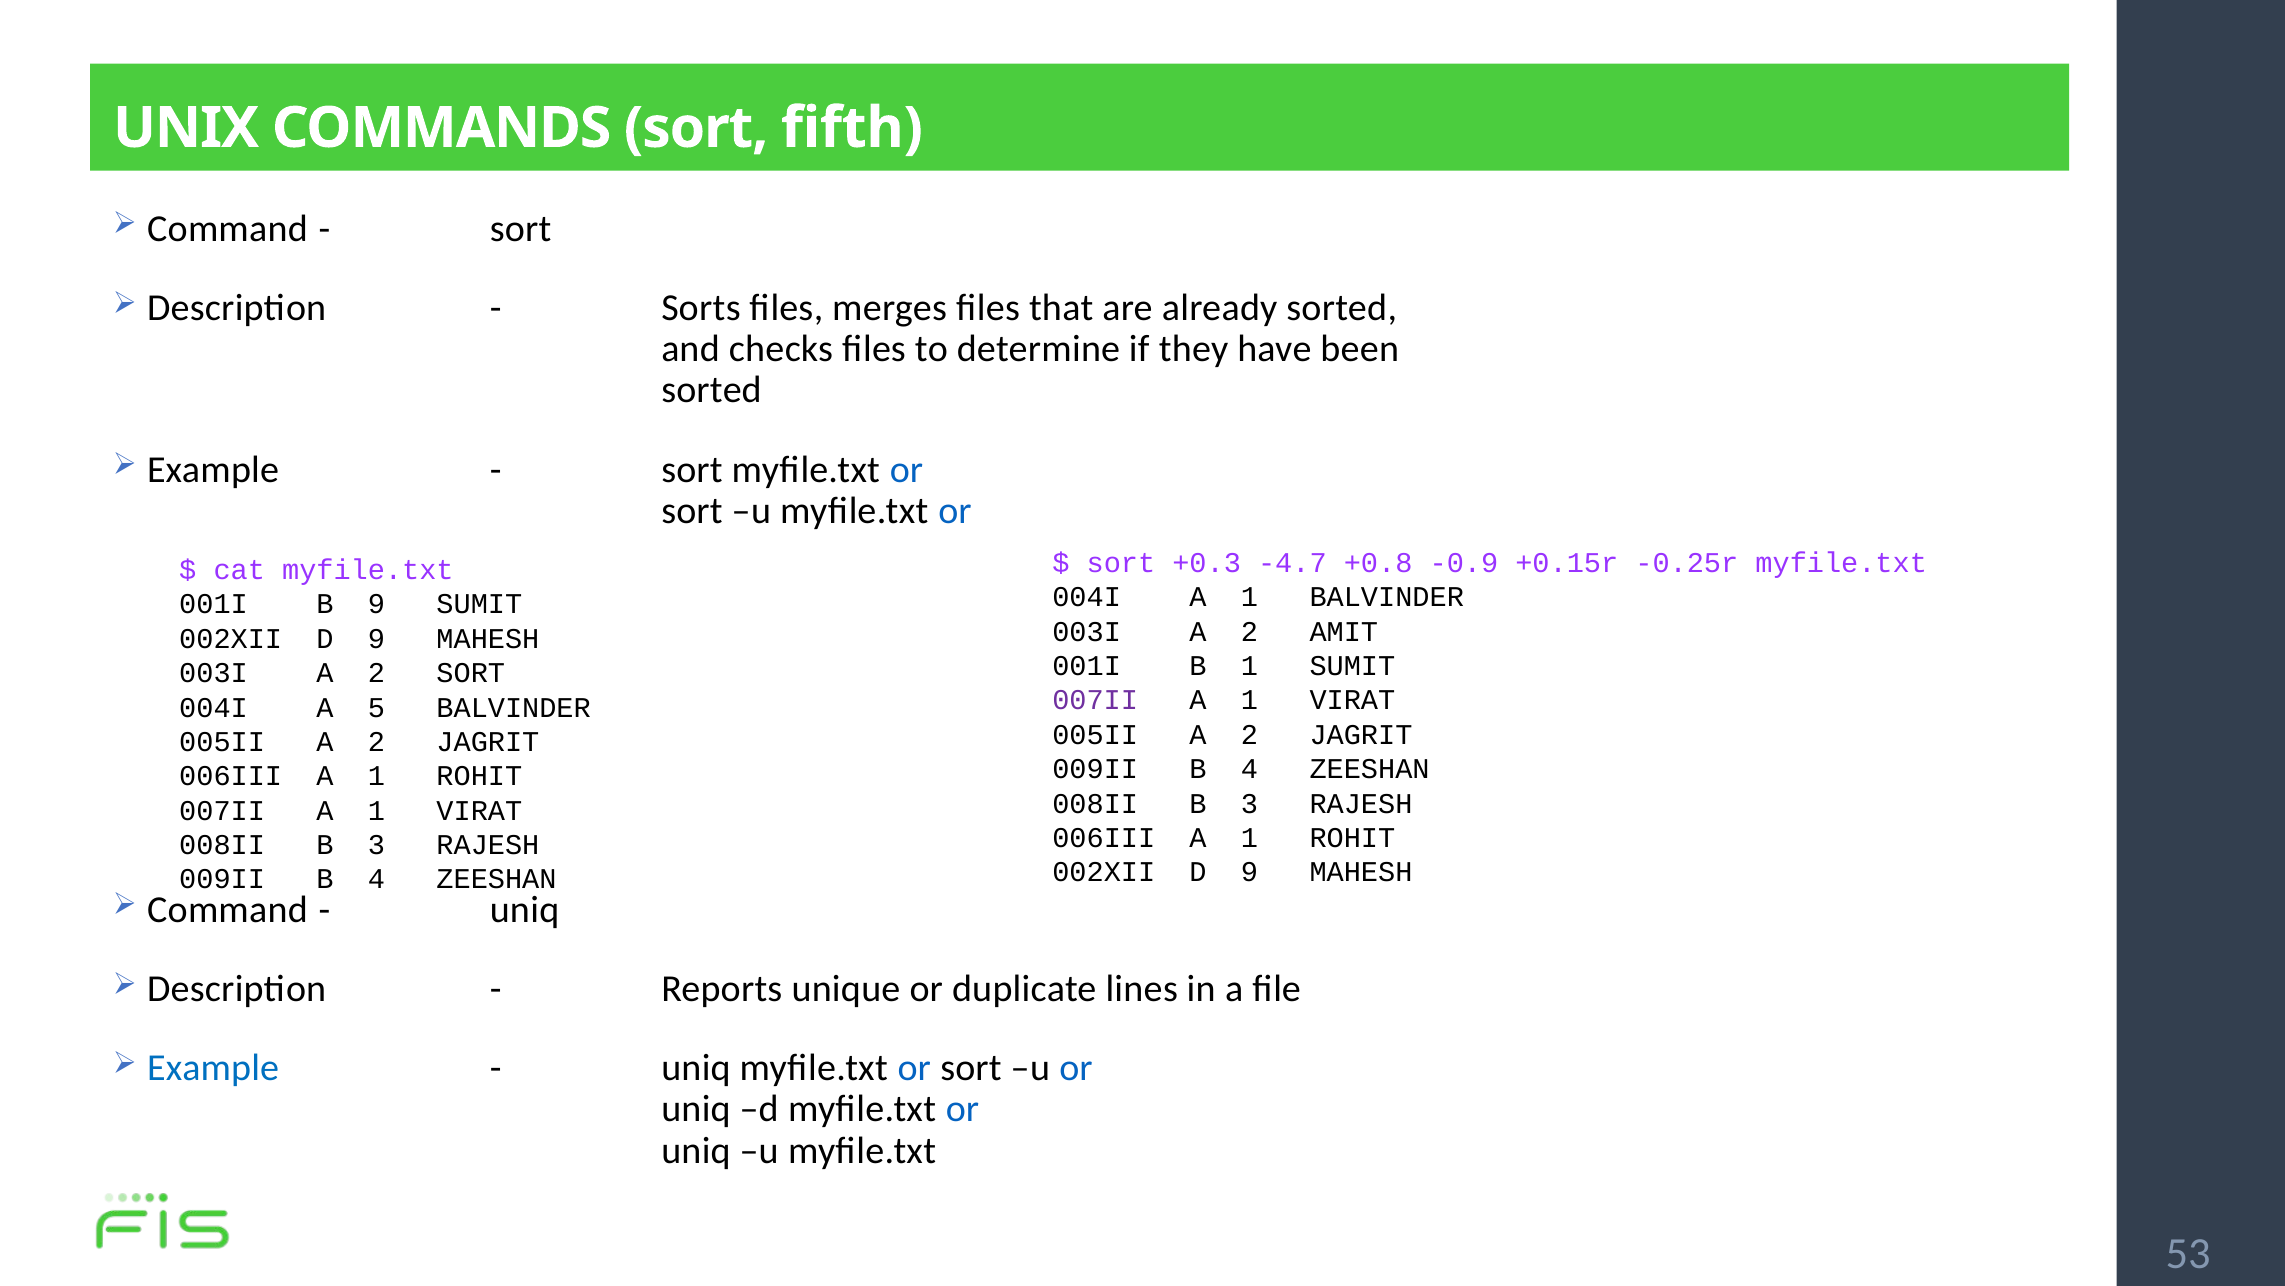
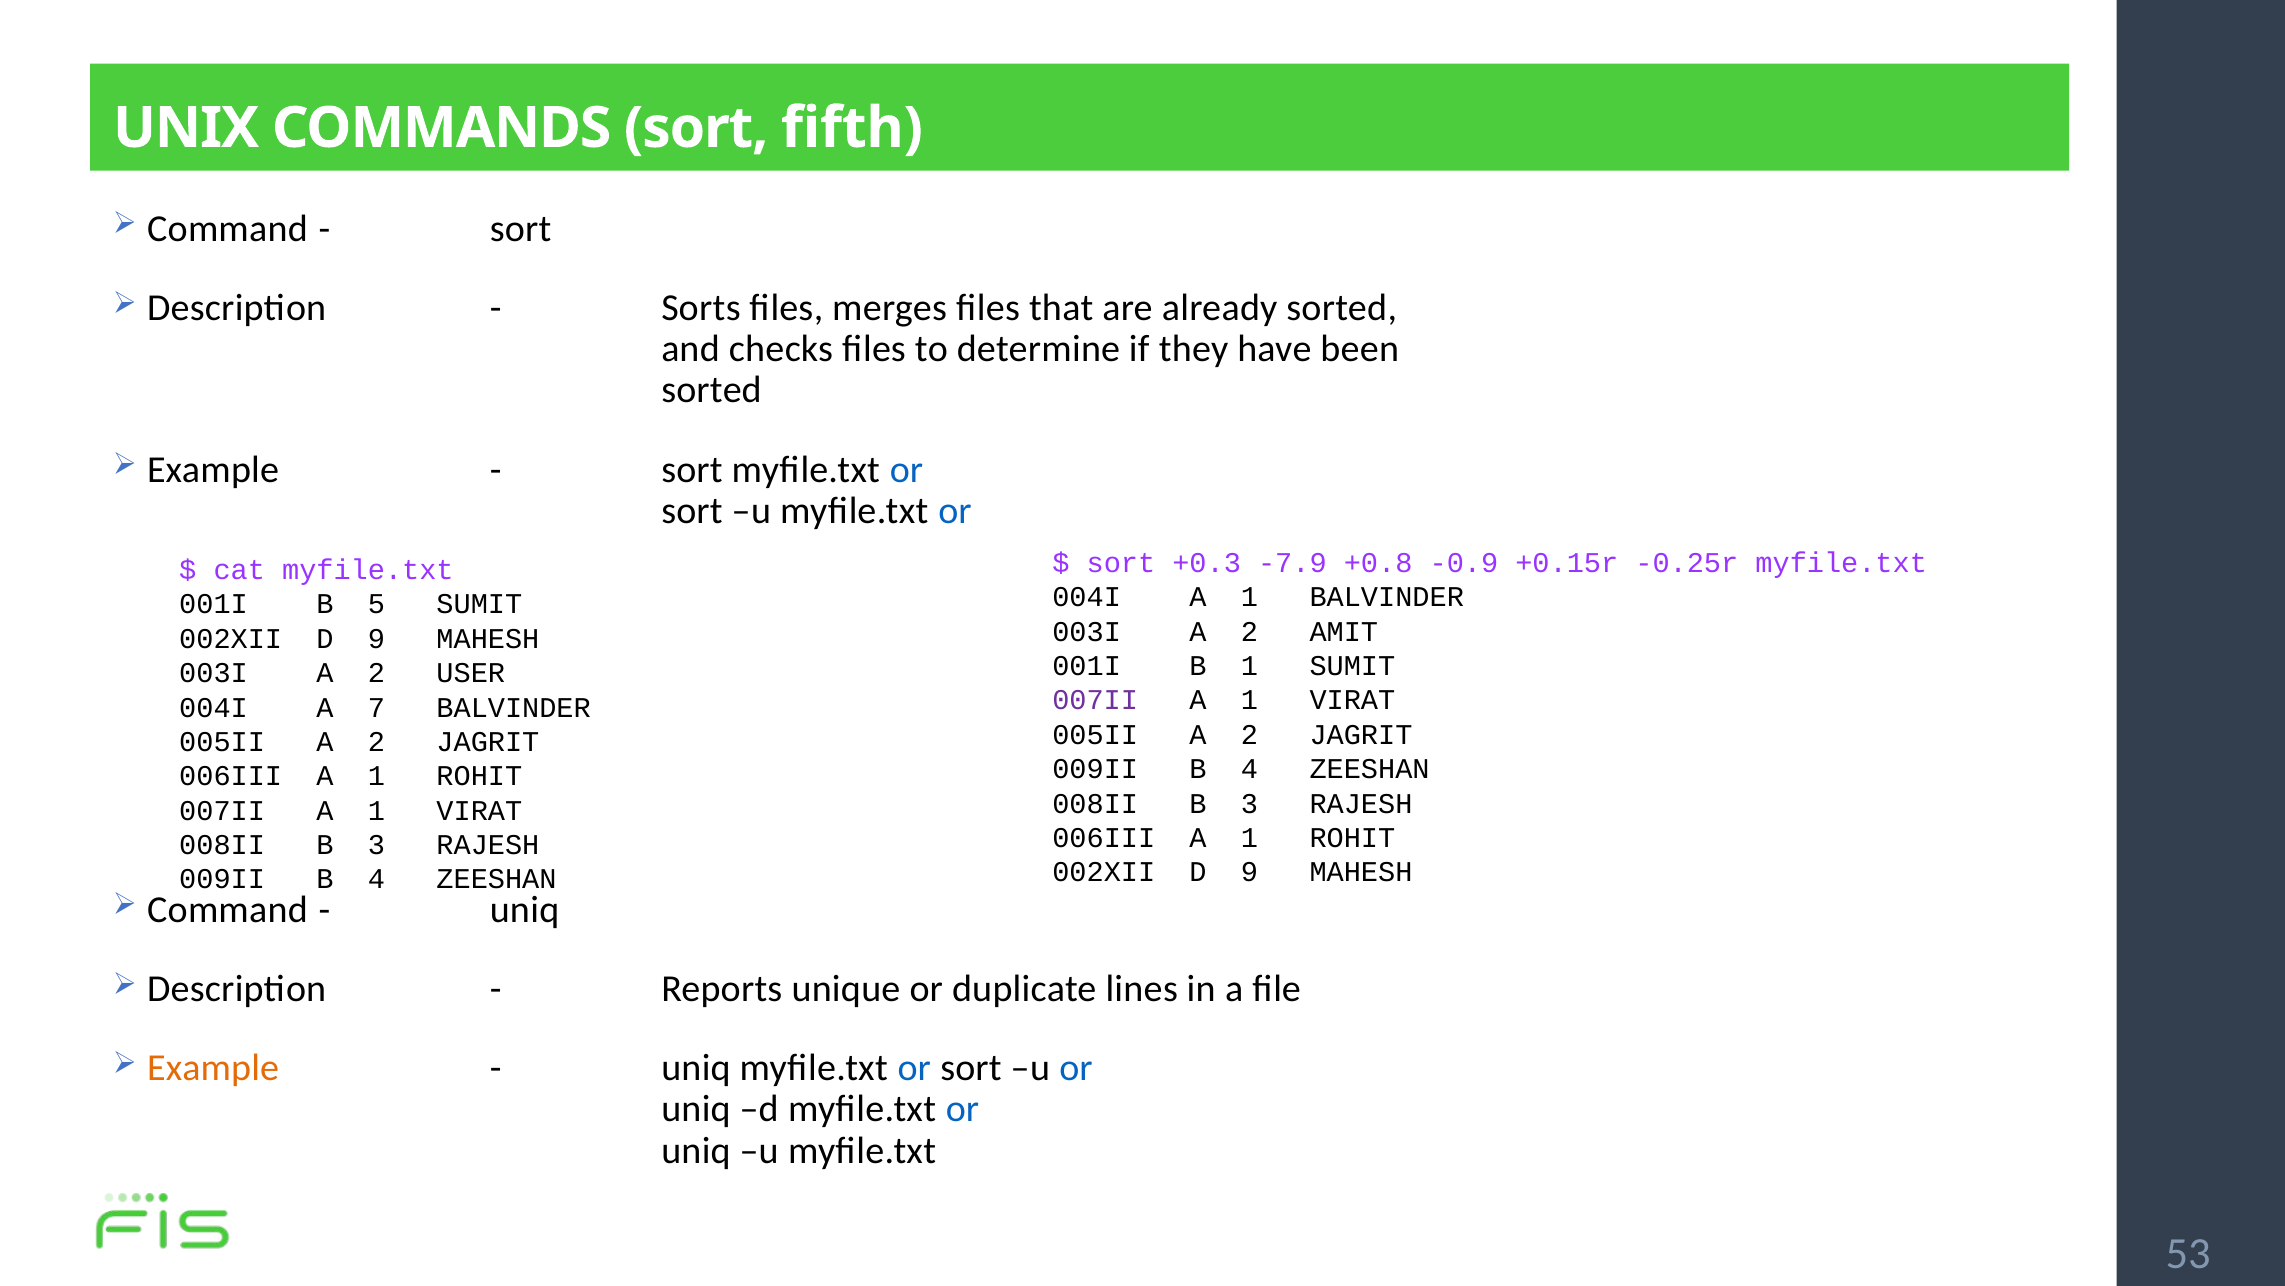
-4.7: -4.7 -> -7.9 (1292, 563)
B 9: 9 -> 5 (376, 604)
2 SORT: SORT -> USER (471, 673)
5: 5 -> 7 (376, 707)
Example colour: blue -> orange (213, 1068)
